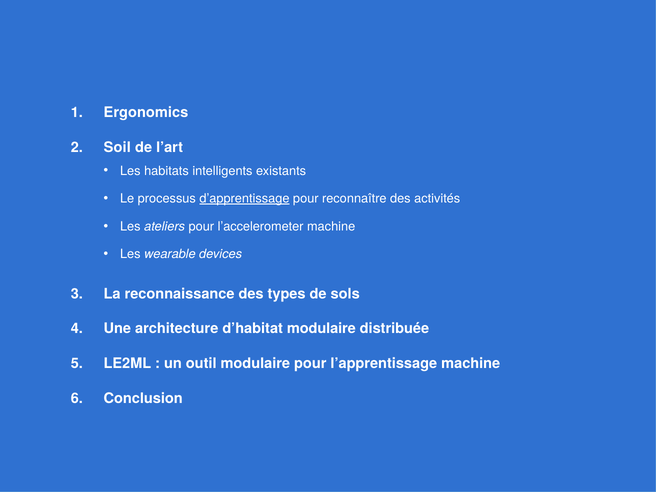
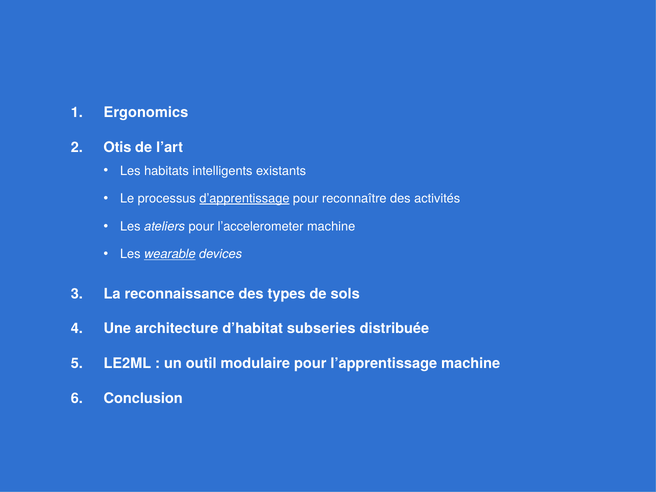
Soil: Soil -> Otis (117, 148)
wearable underline: none -> present (170, 254)
d’habitat modulaire: modulaire -> subseries (321, 329)
